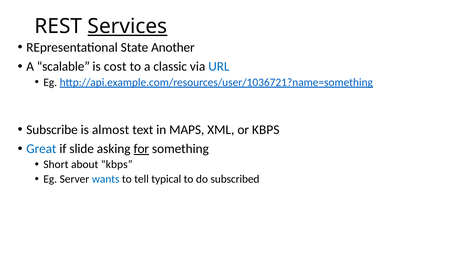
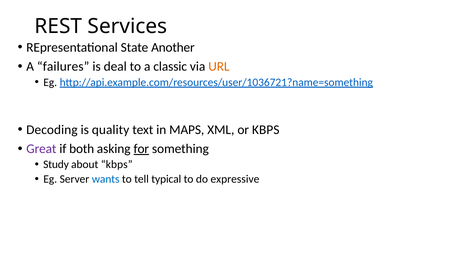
Services underline: present -> none (127, 26)
scalable: scalable -> failures (63, 66)
cost: cost -> deal (115, 66)
URL colour: blue -> orange (219, 66)
Subscribe: Subscribe -> Decoding (52, 130)
almost: almost -> quality (111, 130)
Great colour: blue -> purple (41, 149)
slide: slide -> both (82, 149)
Short: Short -> Study (56, 164)
subscribed: subscribed -> expressive (235, 179)
